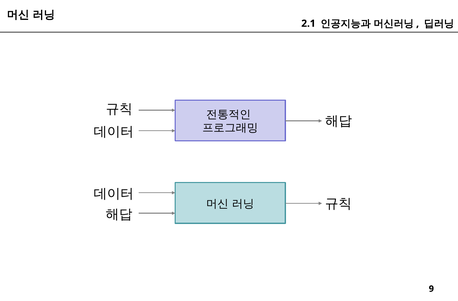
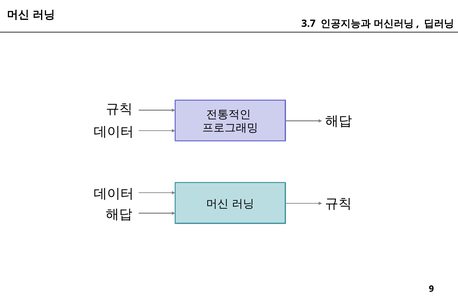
2.1: 2.1 -> 3.7 (308, 23)
